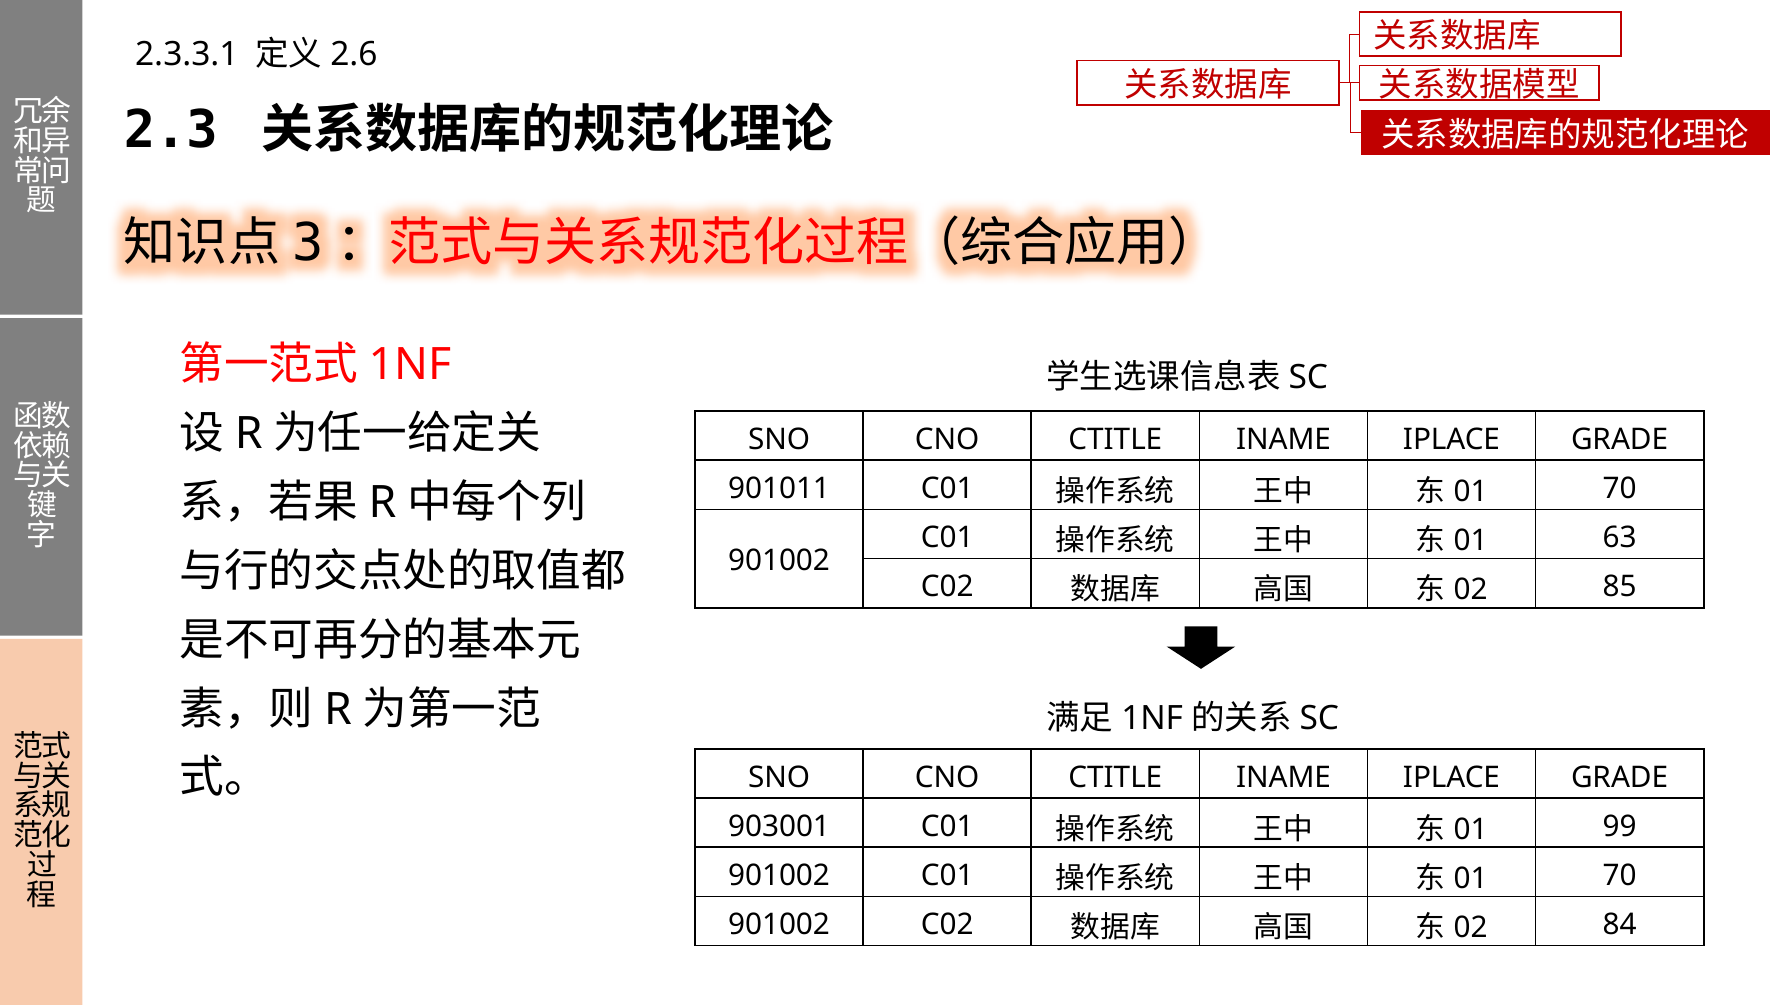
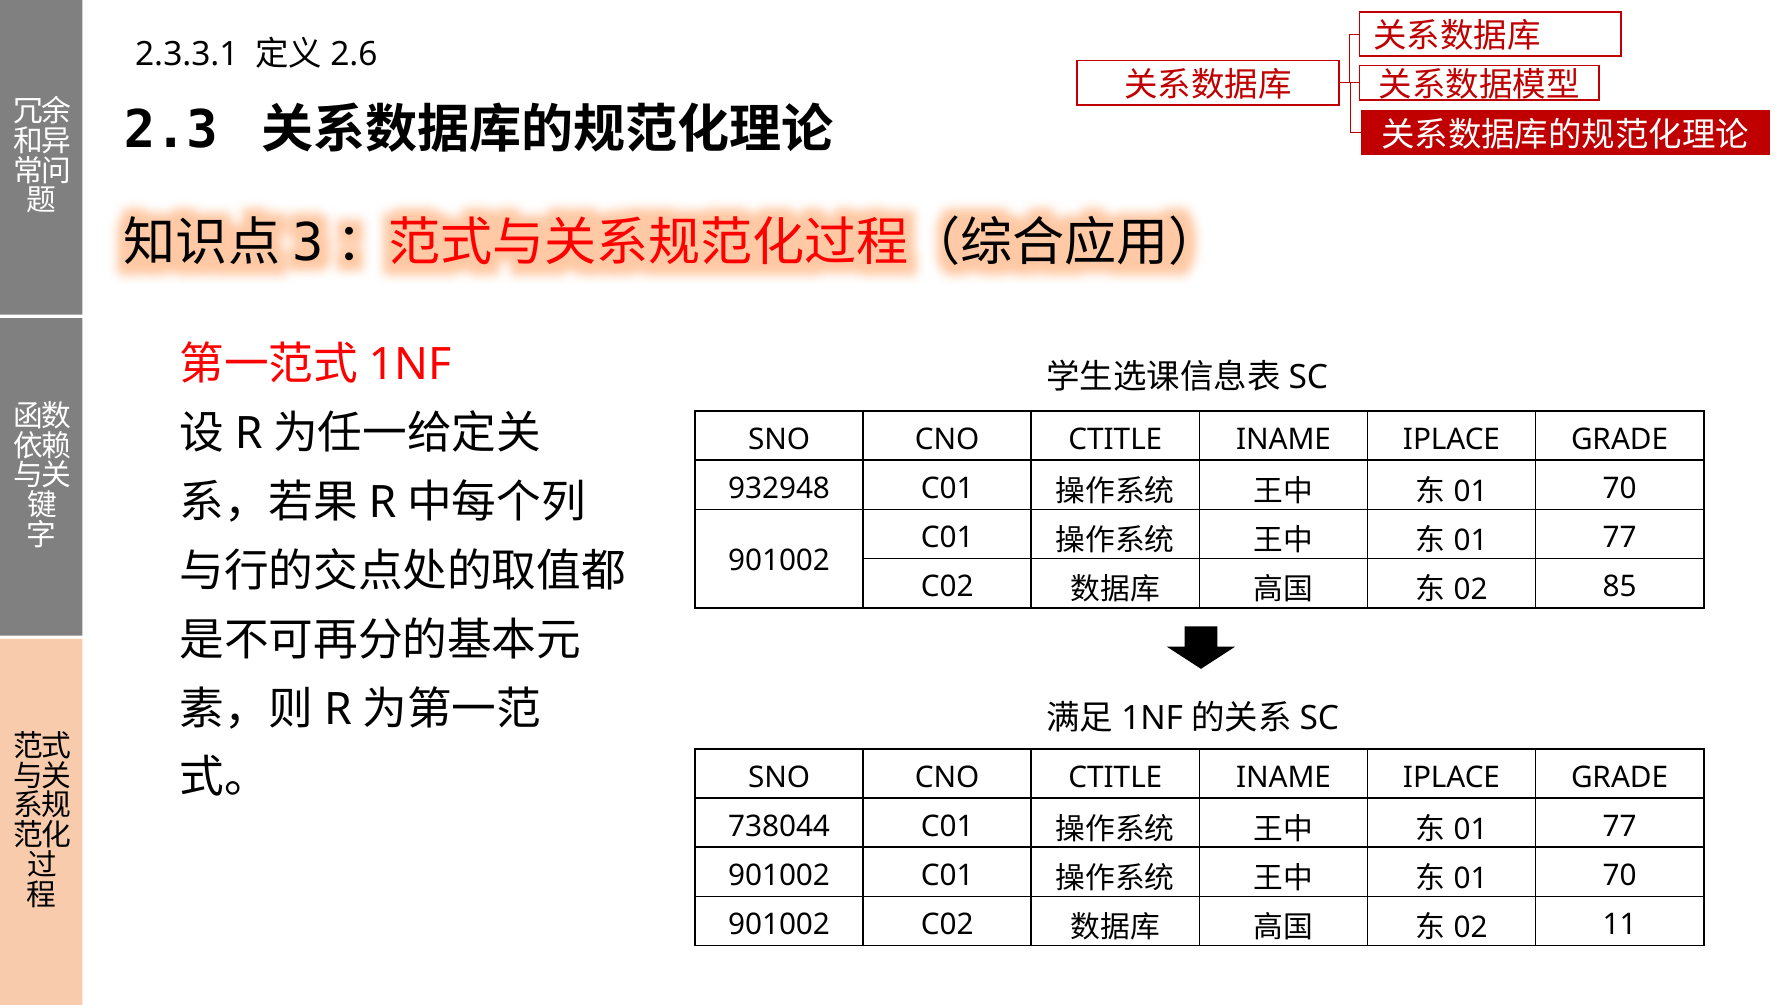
901011: 901011 -> 932948 (779, 489)
63: 63 -> 77 (1620, 538)
903001: 903001 -> 738044 (779, 826)
99: 99 -> 77 (1620, 826)
84: 84 -> 11 (1620, 925)
